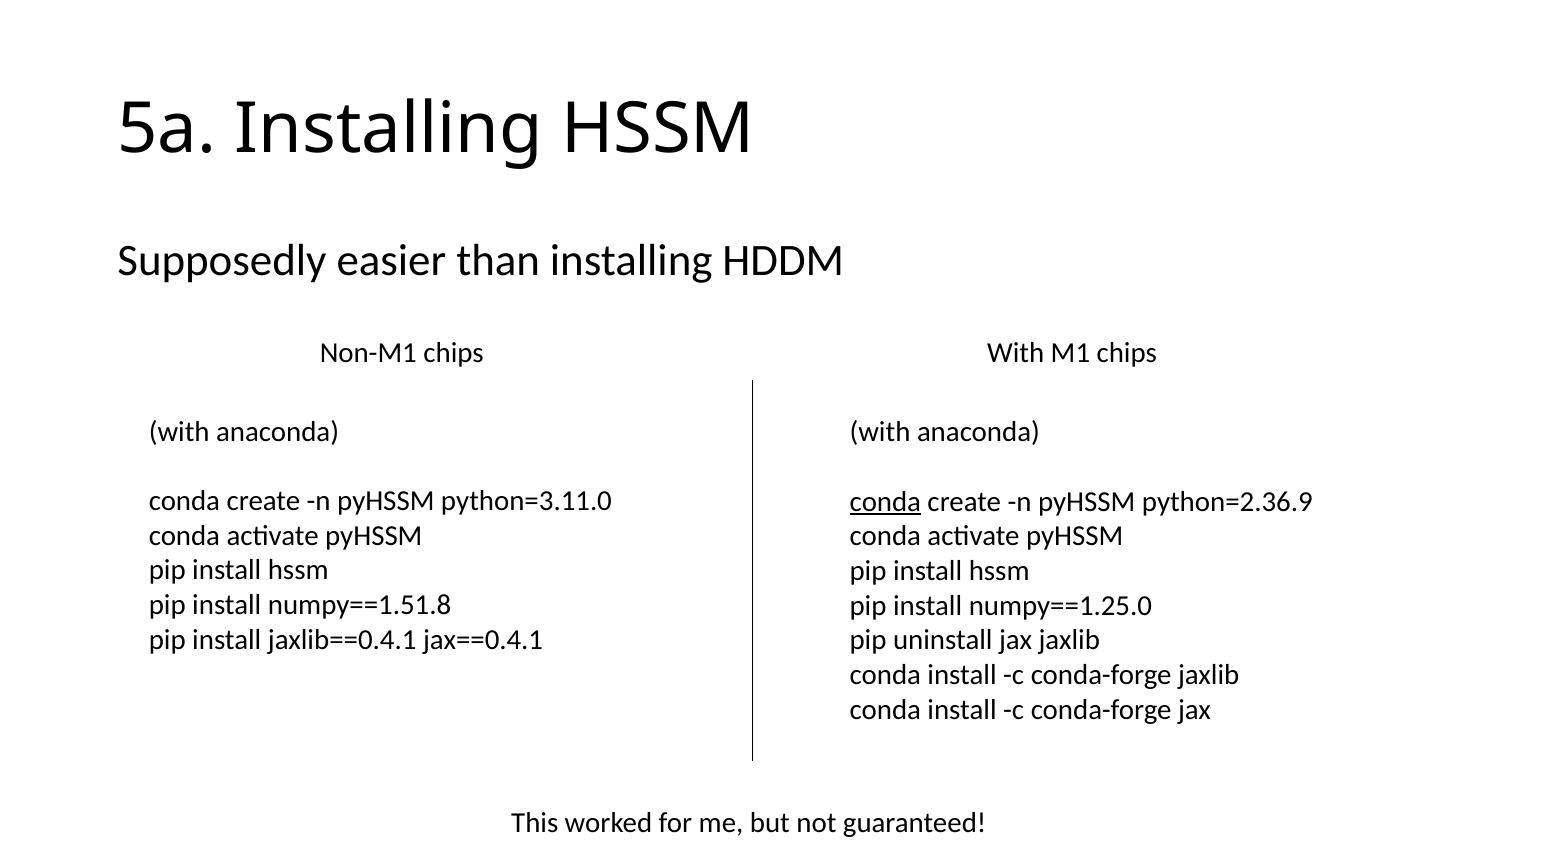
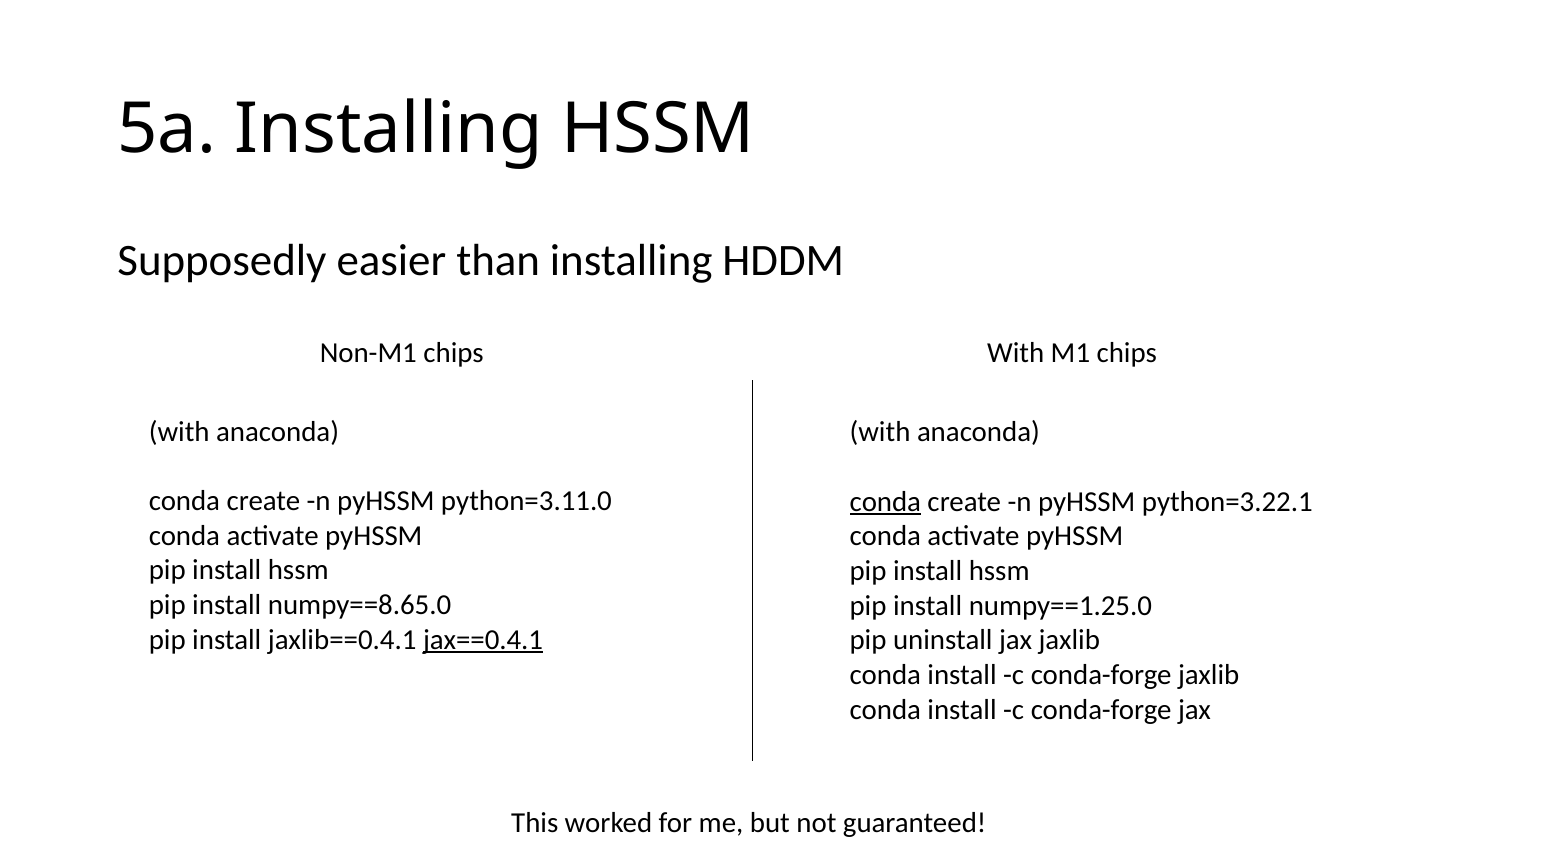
python=2.36.9: python=2.36.9 -> python=3.22.1 (1227, 502)
numpy==1.51.8: numpy==1.51.8 -> numpy==8.65.0 (360, 605)
jax==0.4.1 underline: none -> present (483, 639)
